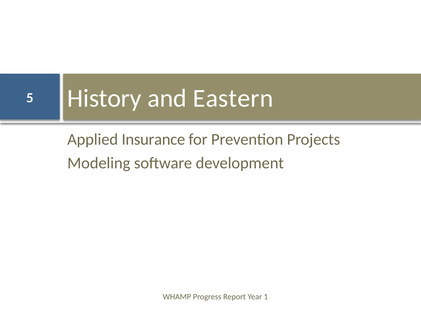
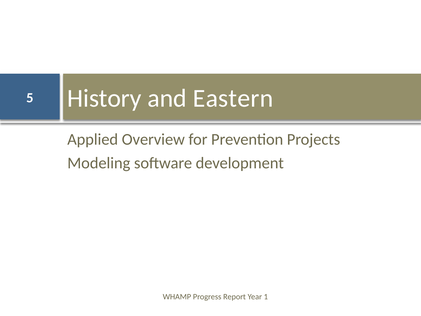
Insurance: Insurance -> Overview (153, 139)
